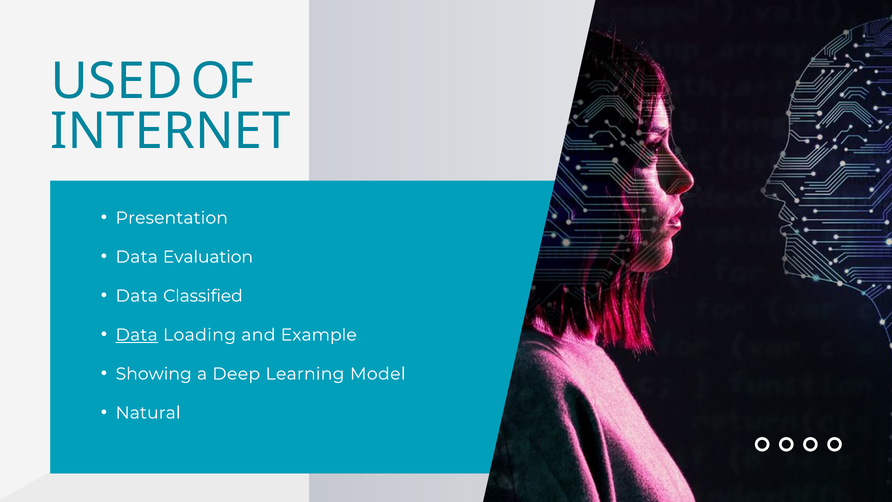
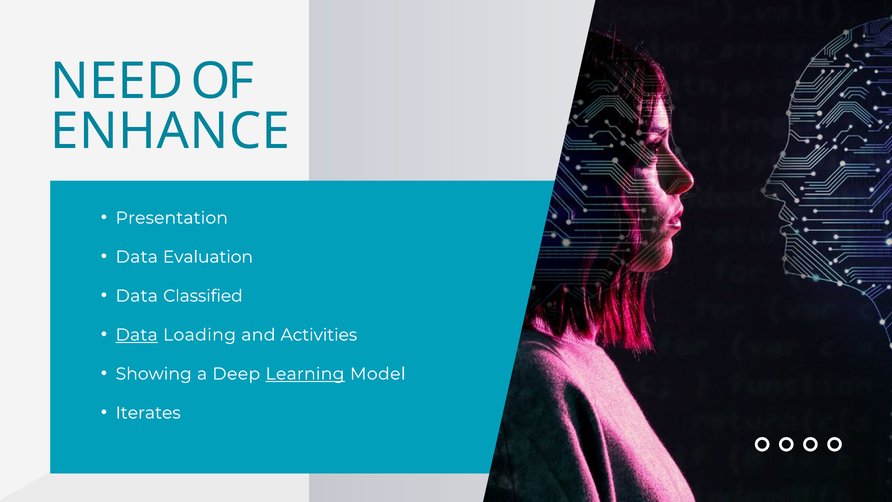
USED: USED -> NEED (117, 81)
INTERNET: INTERNET -> ENHANCE (170, 131)
Example: Example -> Activities (319, 335)
Learning underline: none -> present (305, 374)
Natural: Natural -> Iterates (148, 413)
